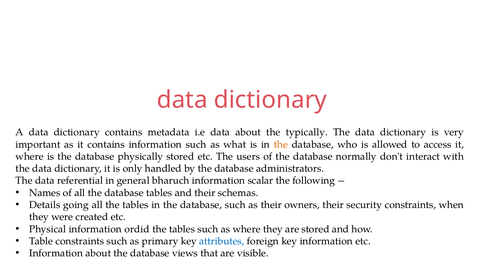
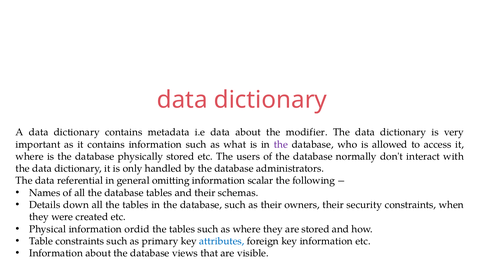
typically: typically -> modifier (307, 132)
the colour: orange -> purple (281, 144)
bharuch: bharuch -> omitting (171, 181)
going: going -> down (76, 205)
